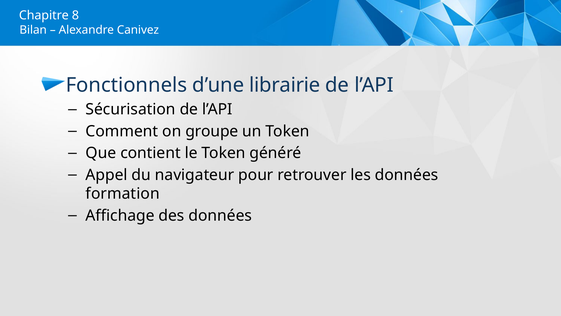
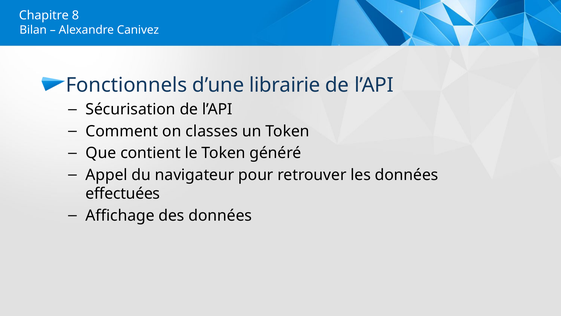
groupe: groupe -> classes (212, 131)
formation: formation -> effectuées (123, 193)
